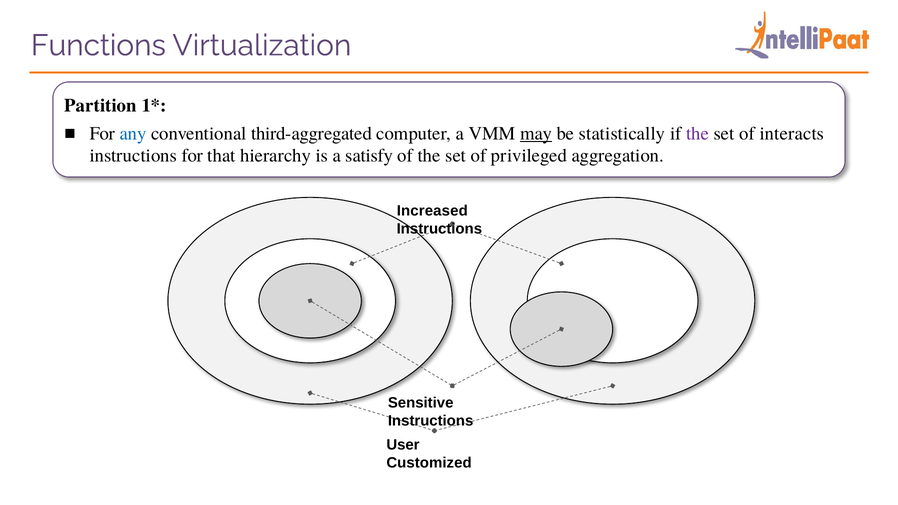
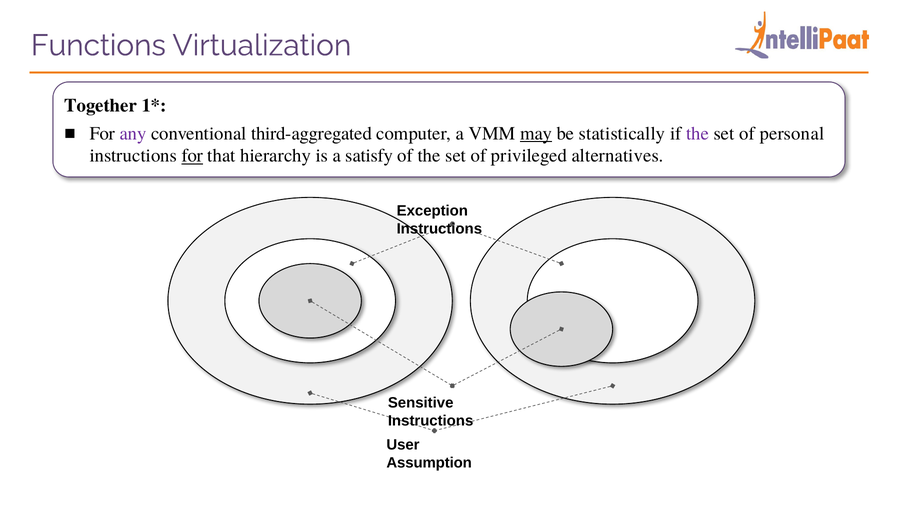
Partition: Partition -> Together (101, 106)
any colour: blue -> purple (133, 133)
interacts: interacts -> personal (792, 133)
for underline: none -> present (192, 156)
aggregation: aggregation -> alternatives (618, 156)
Increased: Increased -> Exception (432, 211)
Customized: Customized -> Assumption (429, 463)
